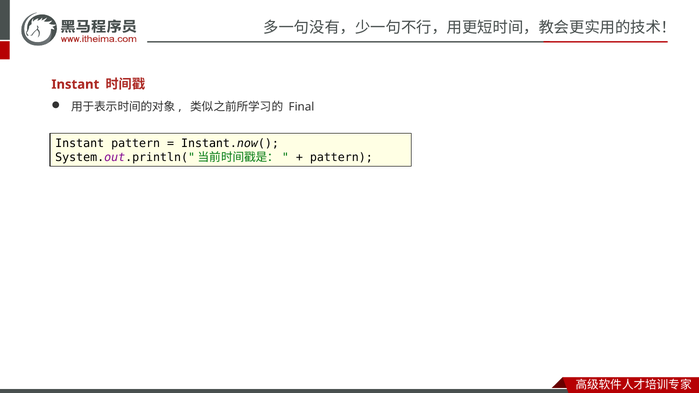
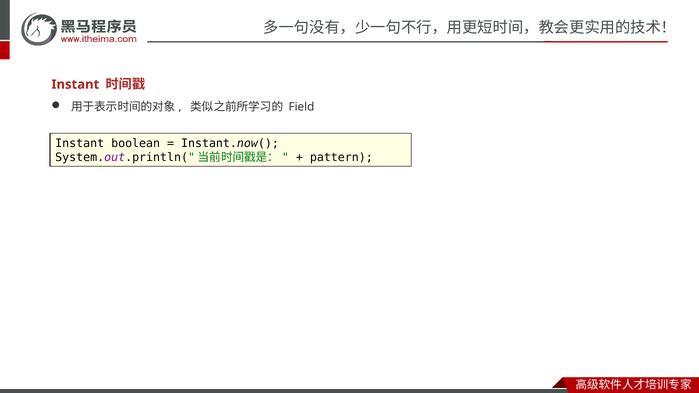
Final: Final -> Field (301, 107)
Instant pattern: pattern -> boolean (136, 144)
